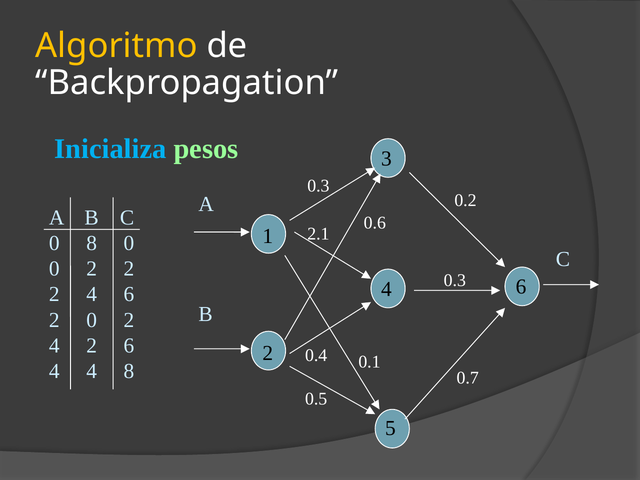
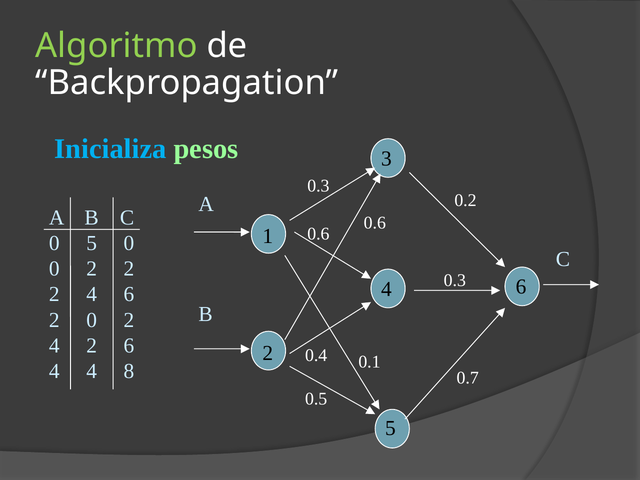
Algoritmo colour: yellow -> light green (116, 46)
2.1: 2.1 -> 0.6 (318, 234)
0 8: 8 -> 5 (92, 243)
